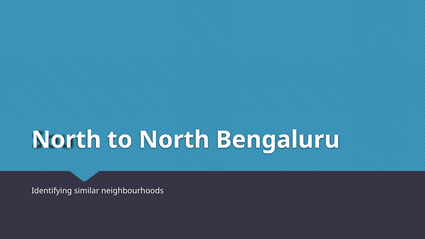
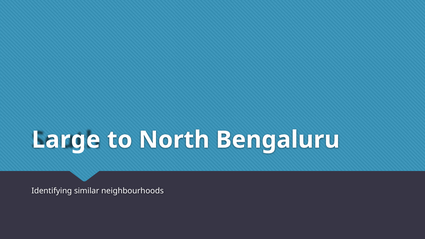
North: North -> Large (66, 140)
